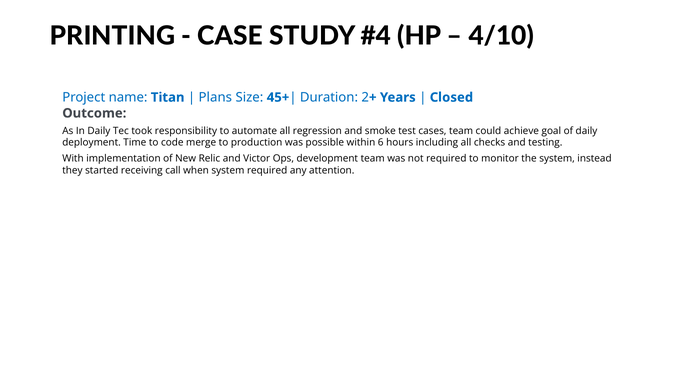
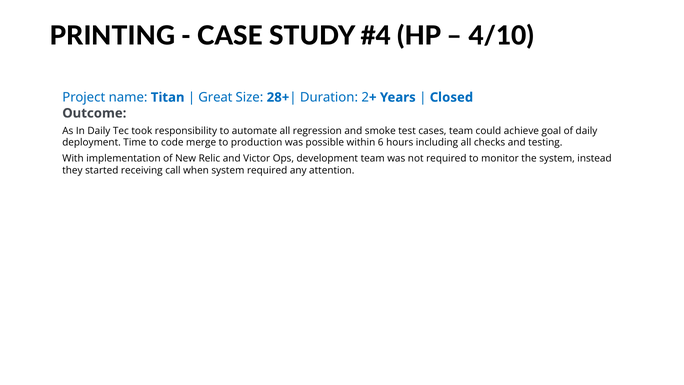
Plans: Plans -> Great (215, 97)
45+: 45+ -> 28+ (278, 97)
